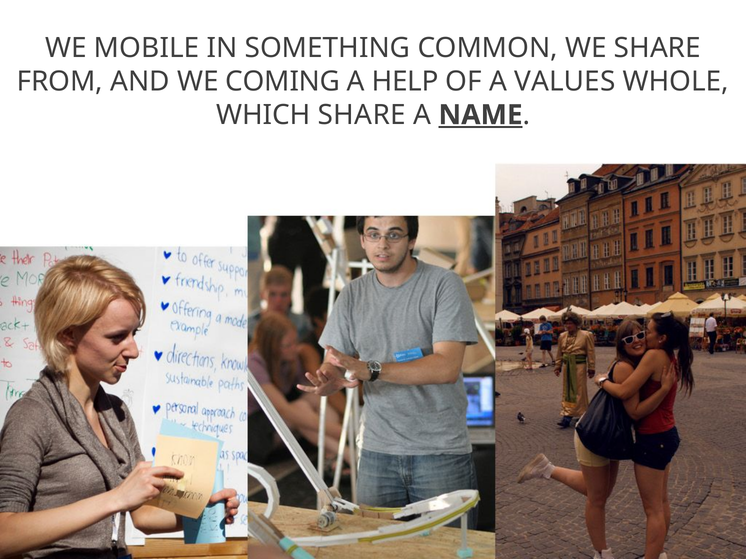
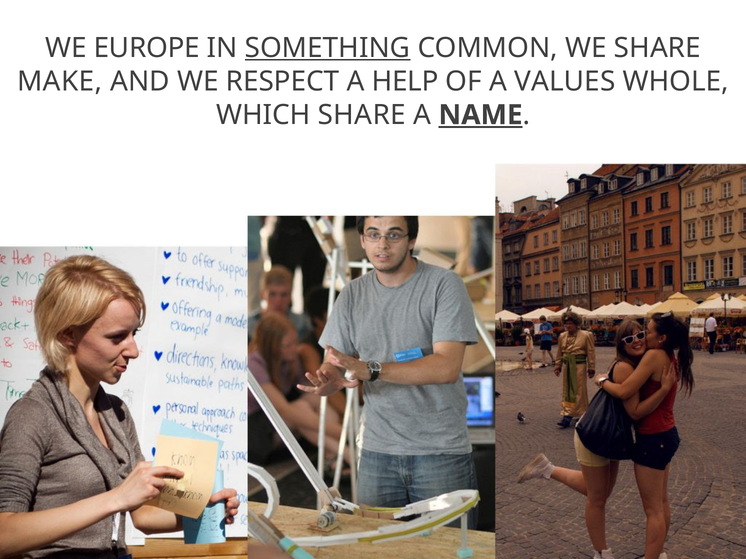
MOBILE: MOBILE -> EUROPE (147, 48)
SOMETHING underline: none -> present (328, 48)
FROM: FROM -> MAKE (60, 81)
COMING: COMING -> RESPECT (283, 81)
